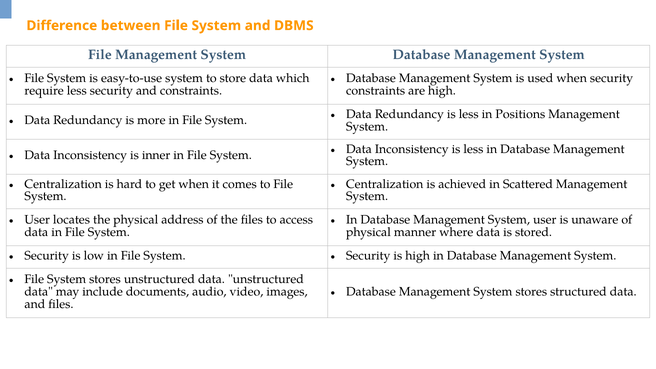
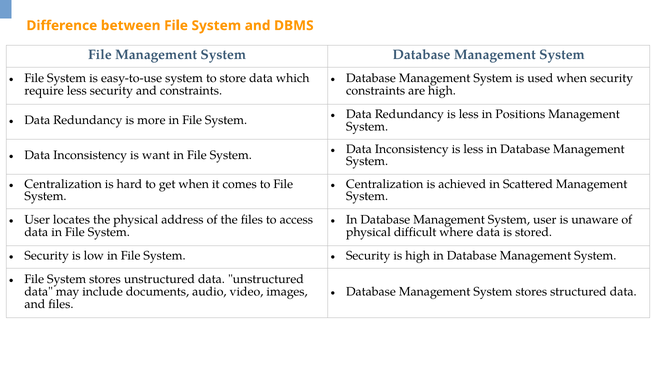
inner: inner -> want (156, 155)
manner: manner -> difficult (415, 232)
